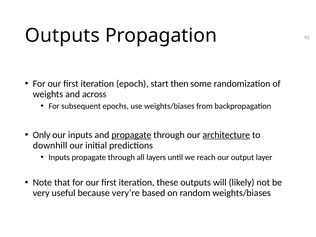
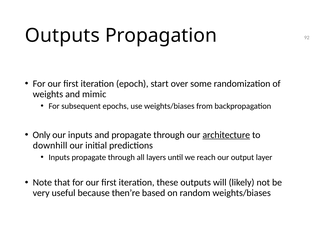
then: then -> over (179, 84)
across: across -> mimic (94, 94)
propagate underline: present -> none (131, 135)
very’re: very’re -> then’re (126, 193)
